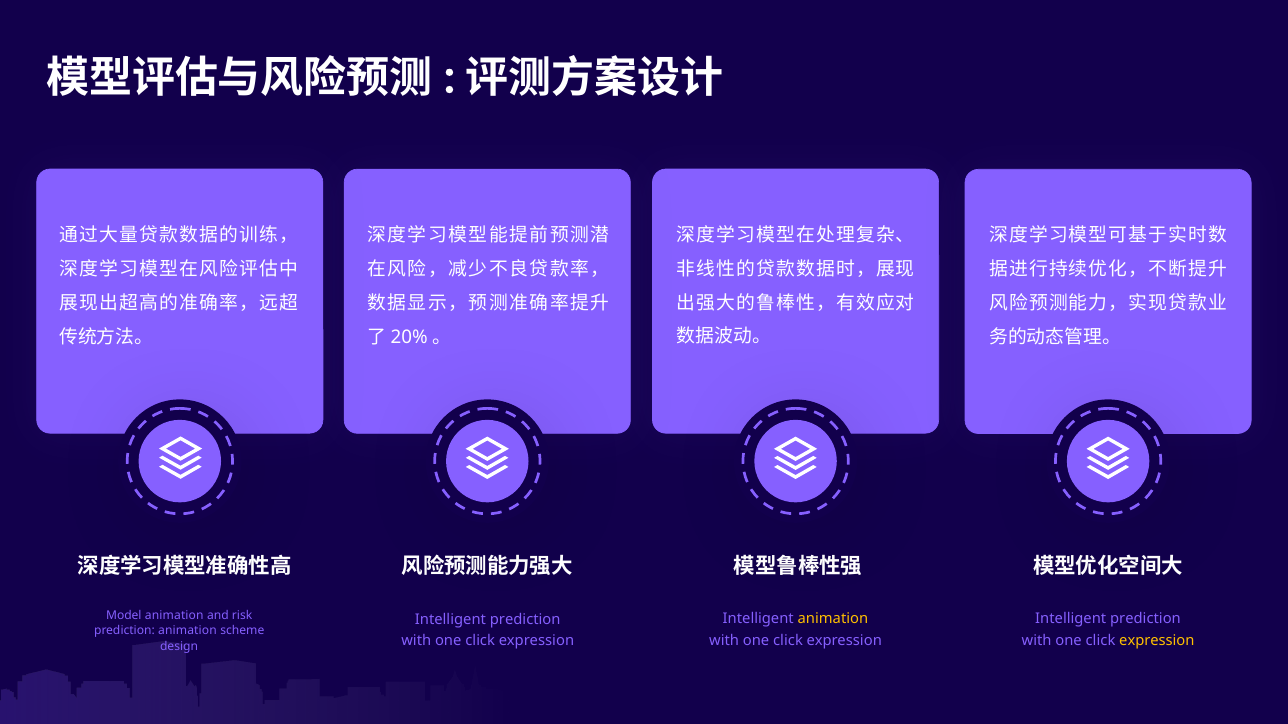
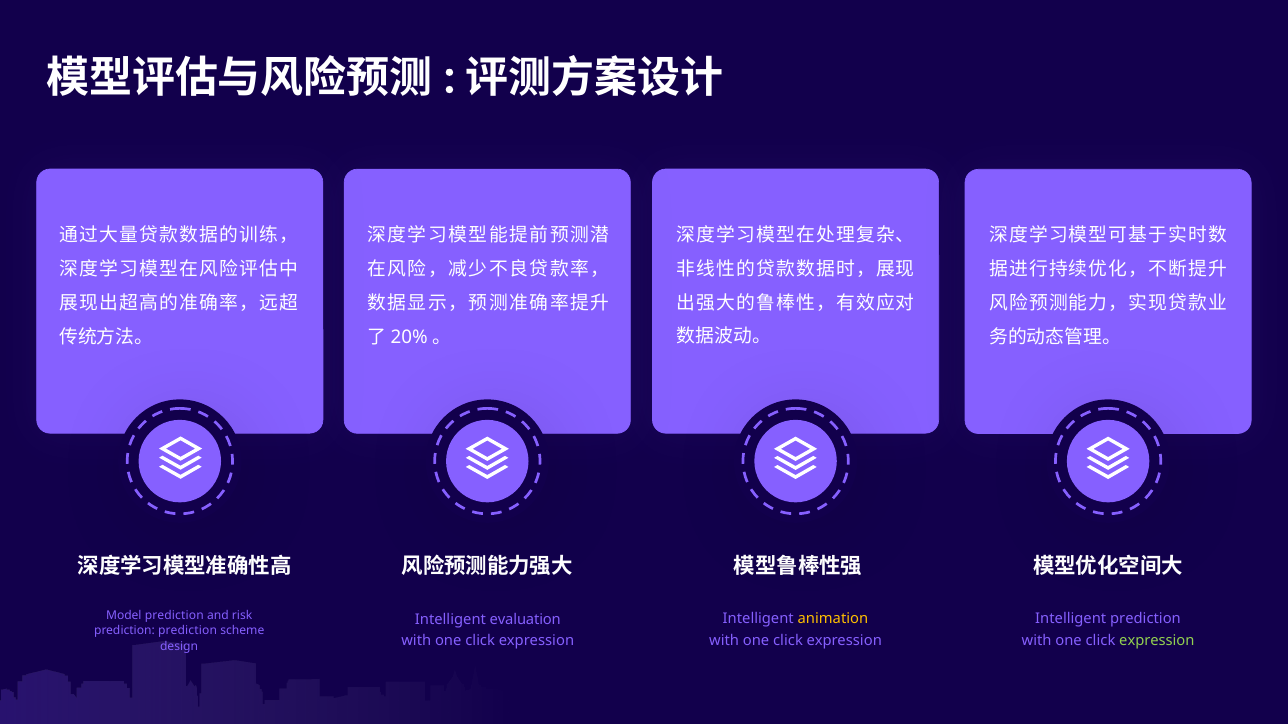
Model animation: animation -> prediction (174, 616)
prediction: prediction -> evaluation (525, 620)
prediction animation: animation -> prediction (188, 631)
expression colour: yellow -> light green (1157, 641)
